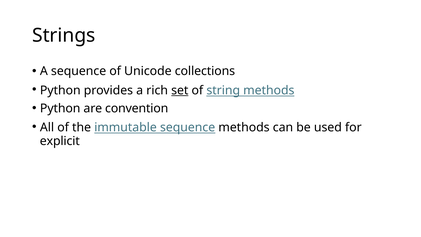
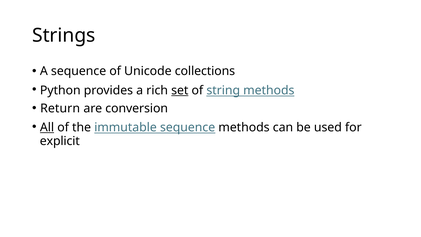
Python: Python -> Return (60, 108)
convention: convention -> conversion (137, 108)
All underline: none -> present (47, 127)
